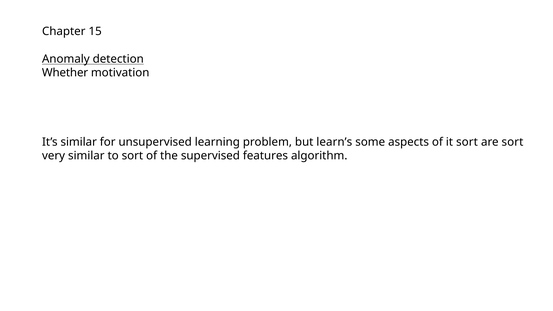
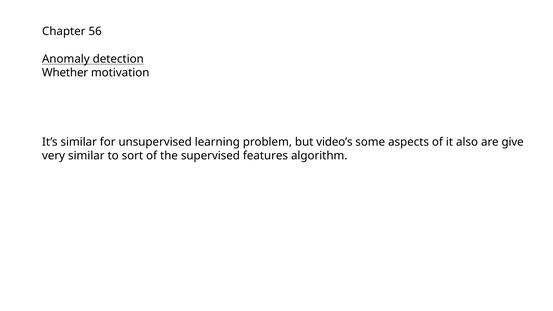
15: 15 -> 56 (95, 31)
learn’s: learn’s -> video’s (334, 142)
it sort: sort -> also (467, 142)
are sort: sort -> give (513, 142)
